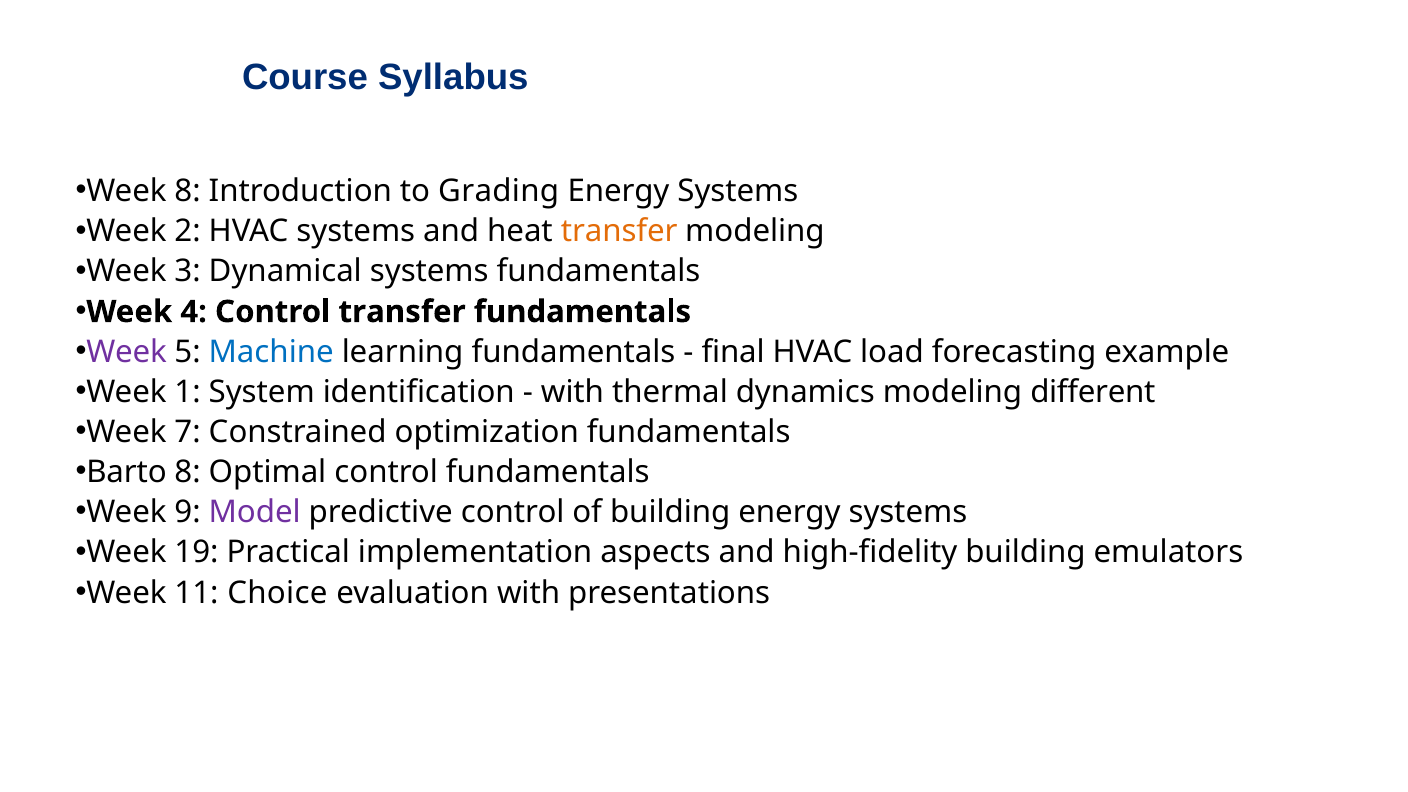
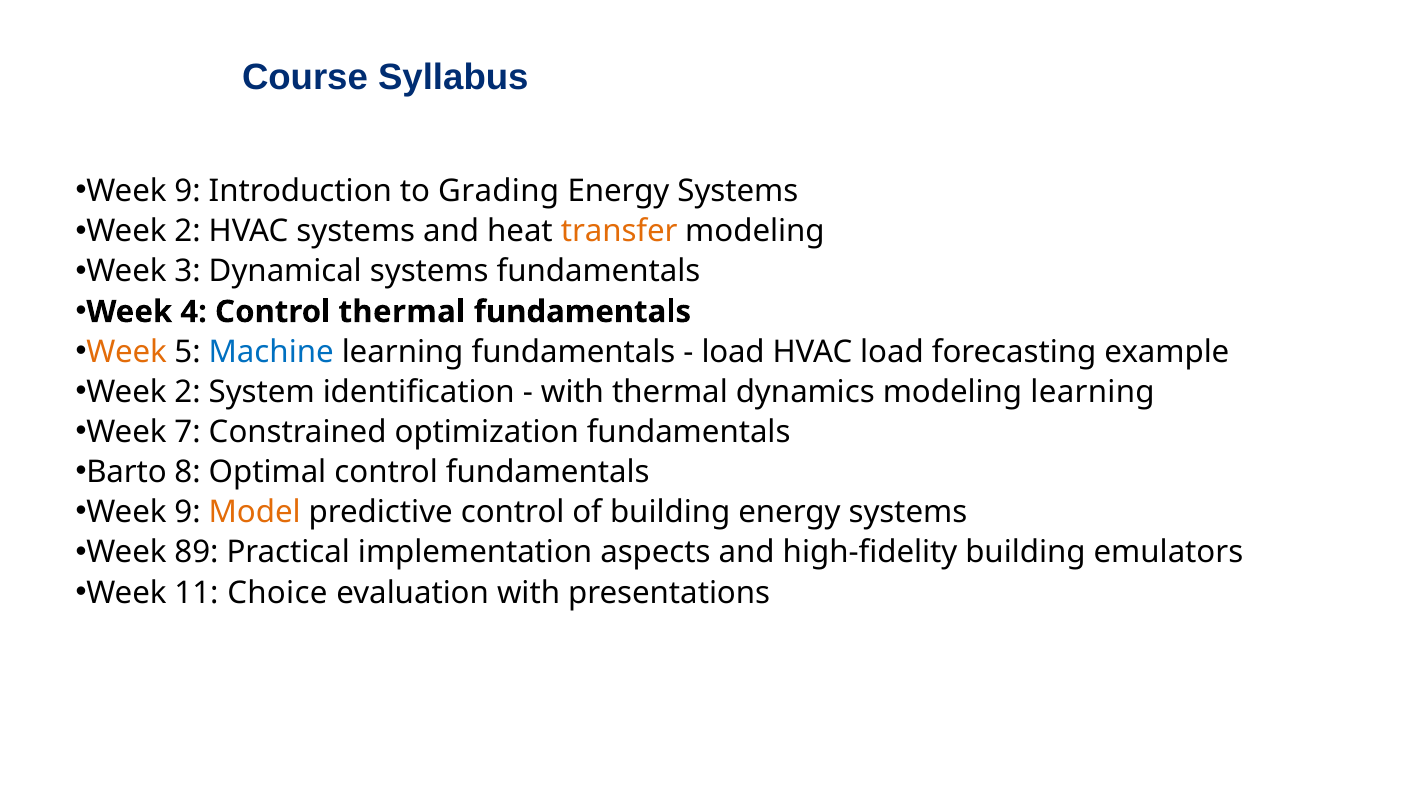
8: 8 -> 9 (188, 191)
Control transfer: transfer -> thermal (402, 312)
Week colour: purple -> orange (127, 352)
final: final -> load (733, 352)
1: 1 -> 2 (188, 392)
modeling different: different -> learning (1093, 392)
Model colour: purple -> orange (255, 512)
19: 19 -> 89 (196, 553)
